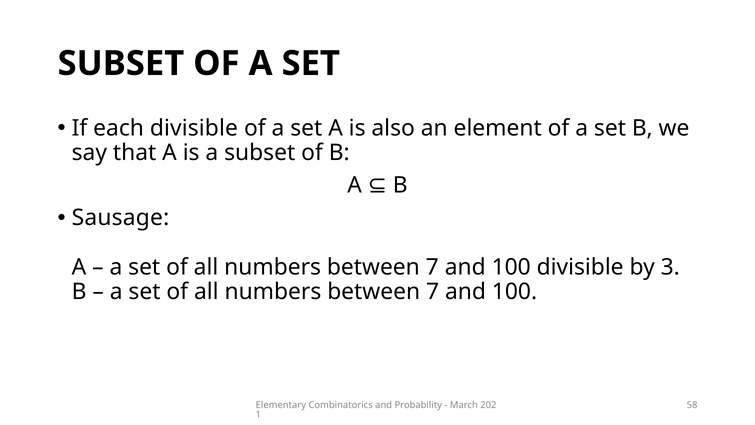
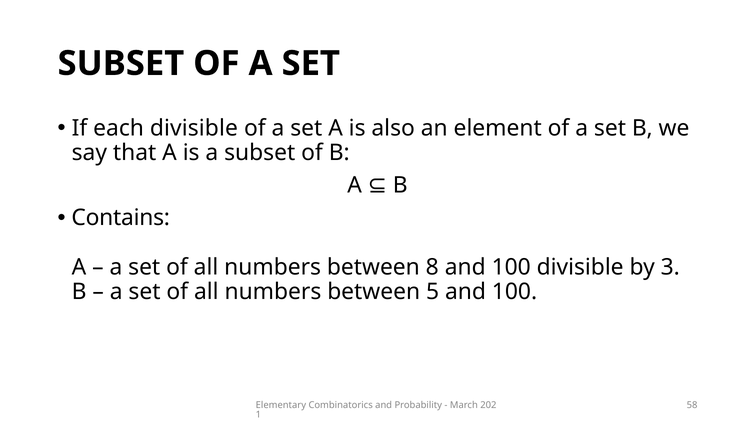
Sausage: Sausage -> Contains (121, 218)
7: 7 -> 8 (432, 267)
7: 7 -> 5 (433, 292)
